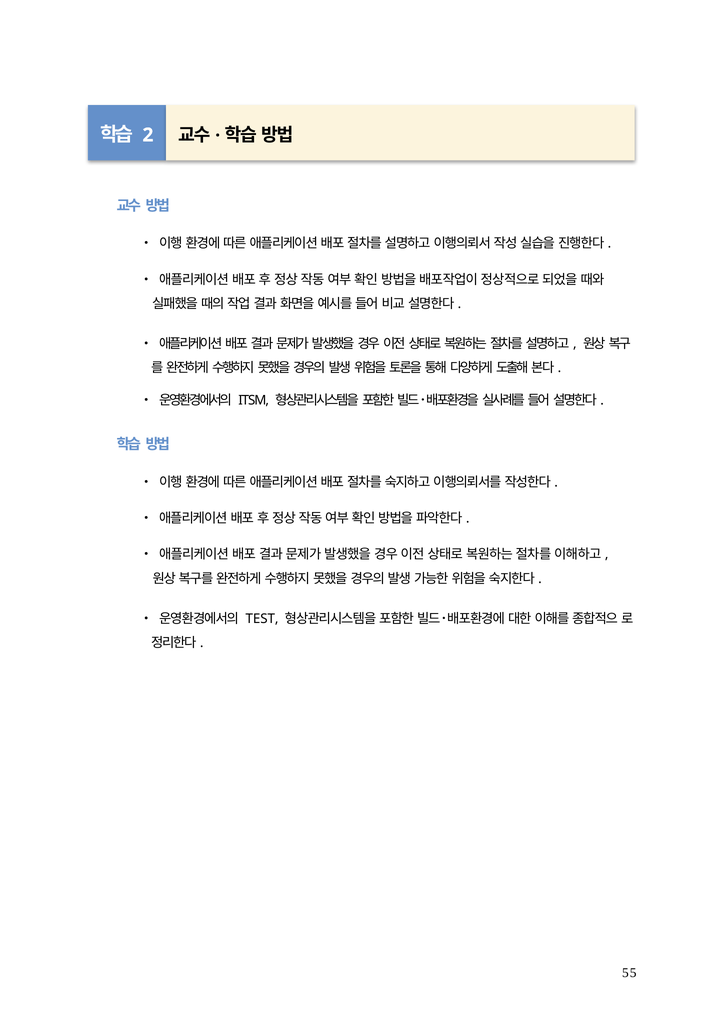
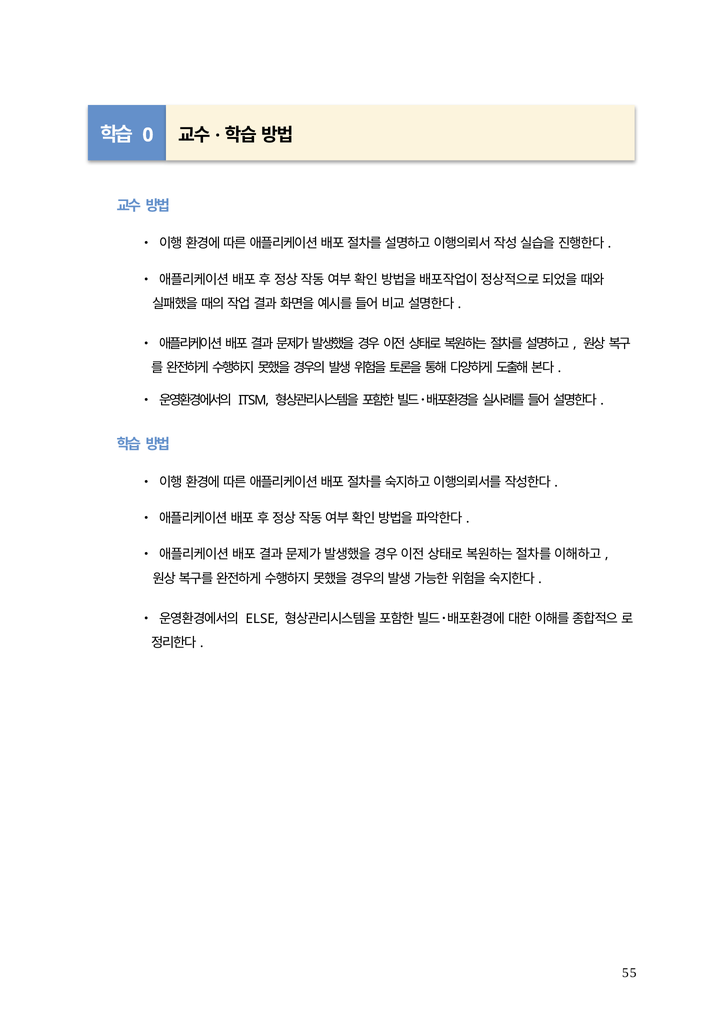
2: 2 -> 0 (148, 135)
TEST: TEST -> ELSE (262, 619)
